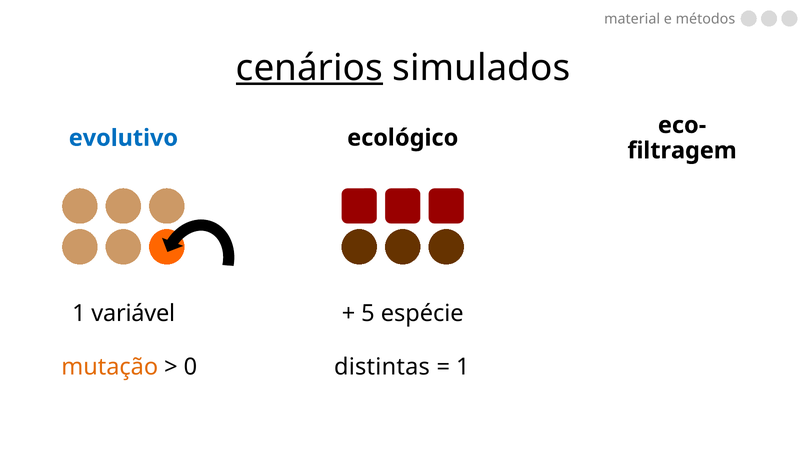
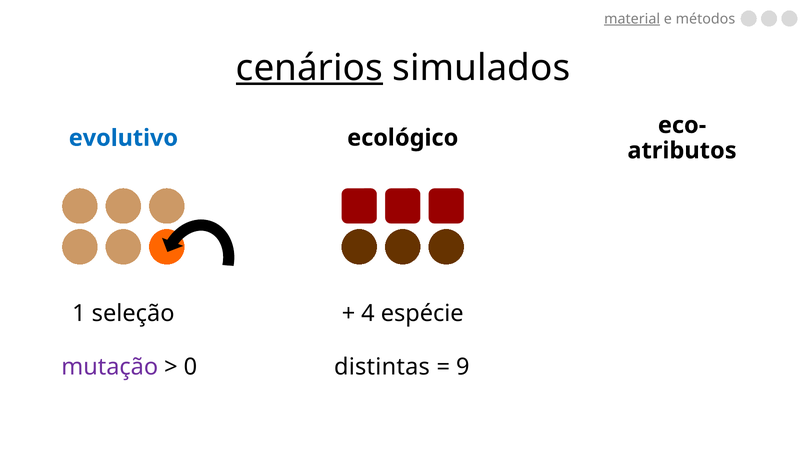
material underline: none -> present (632, 19)
filtragem: filtragem -> atributos (682, 151)
variável: variável -> seleção (133, 314)
5: 5 -> 4 (368, 314)
mutação colour: orange -> purple (110, 367)
1: 1 -> 9 (463, 367)
